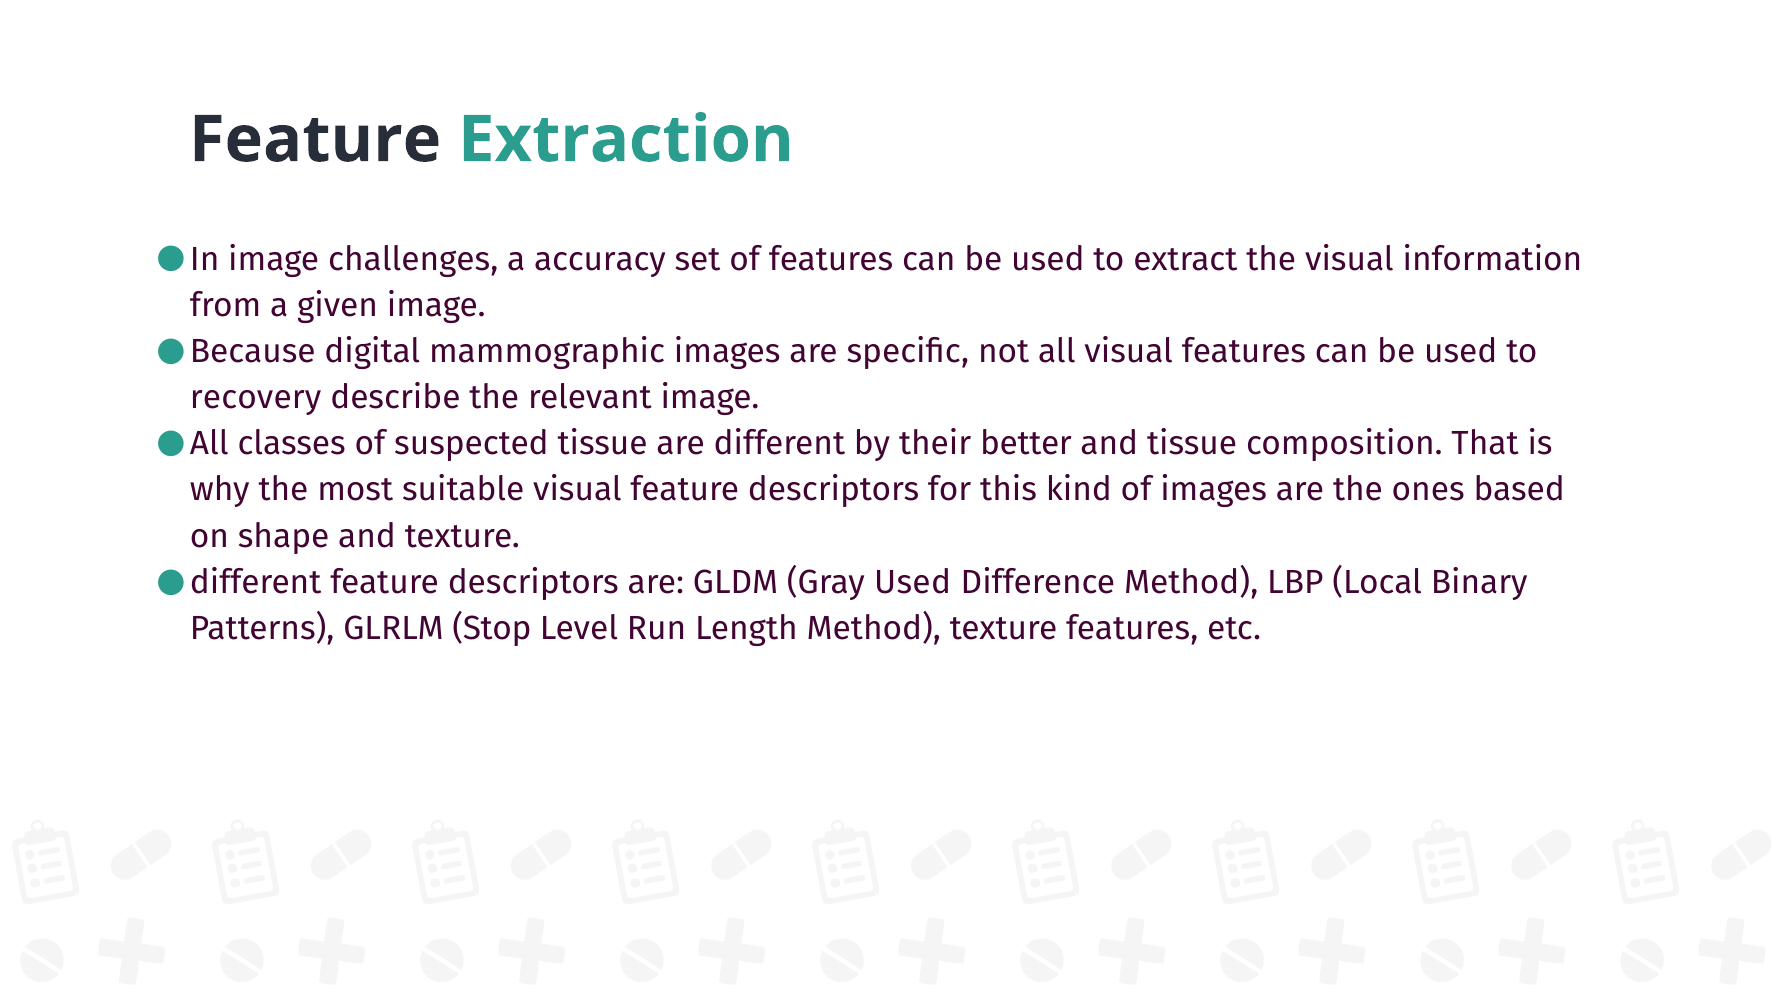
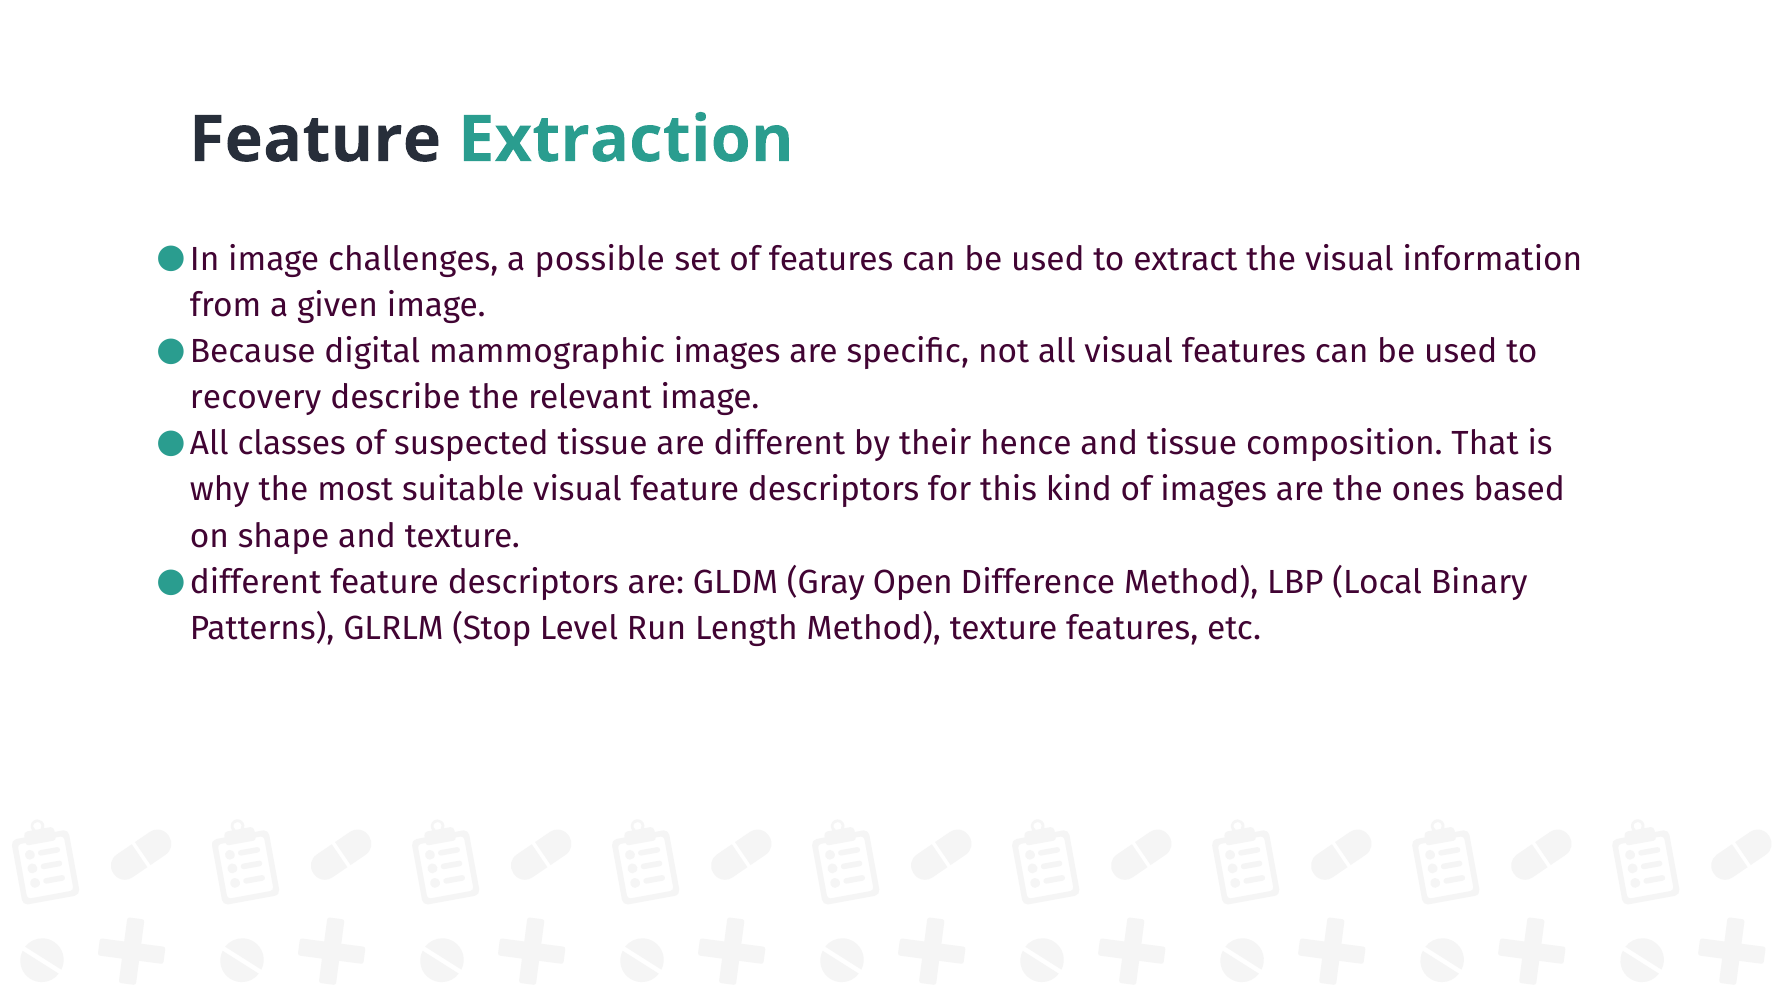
accuracy: accuracy -> possible (600, 259)
better: better -> hence (1026, 444)
Gray Used: Used -> Open (913, 582)
